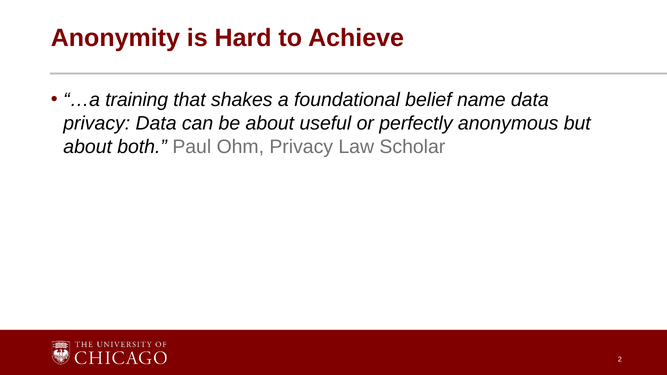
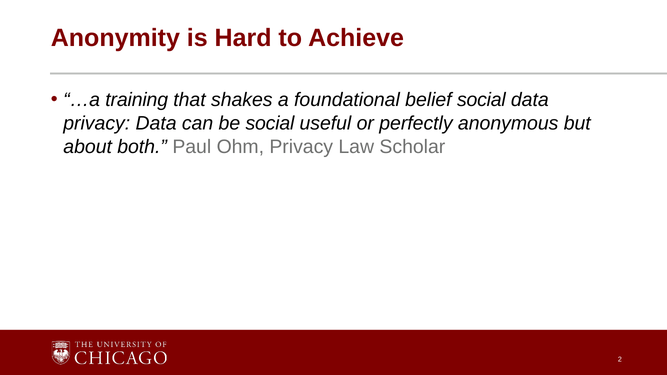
belief name: name -> social (481, 100)
be about: about -> social (270, 123)
